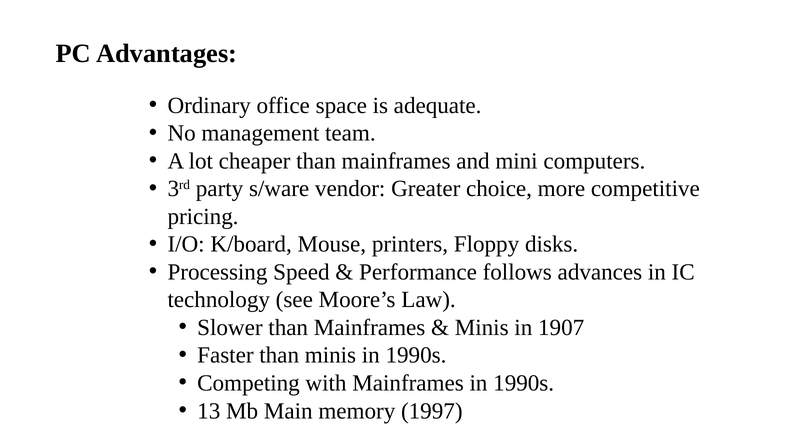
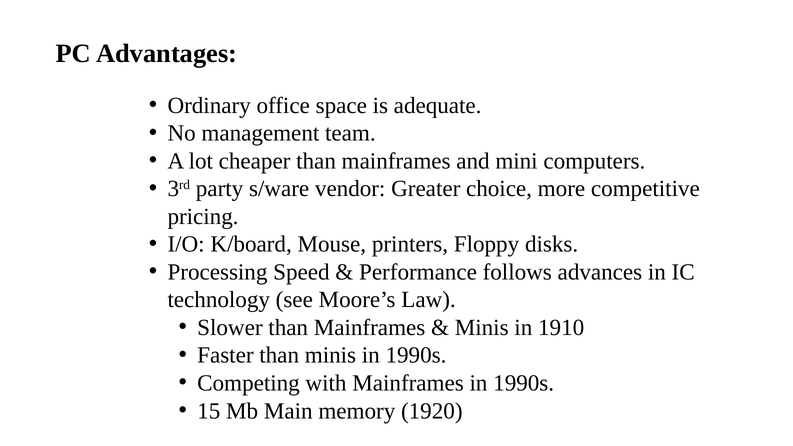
1907: 1907 -> 1910 (561, 328)
13: 13 -> 15 (209, 411)
1997: 1997 -> 1920 (432, 411)
